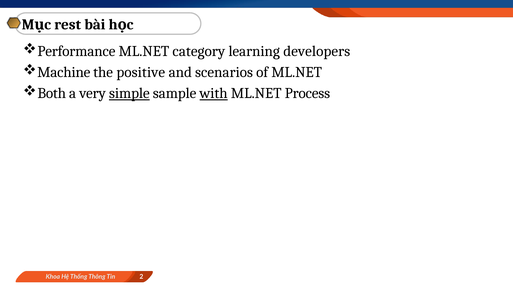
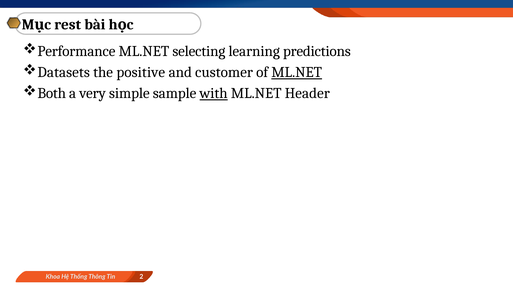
category: category -> selecting (199, 51)
developers: developers -> predictions (317, 51)
Machine: Machine -> Datasets (64, 72)
scenarios: scenarios -> customer (224, 72)
ML.NET underline: none -> present (297, 72)
simple underline: present -> none (129, 93)
Process: Process -> Header (307, 93)
